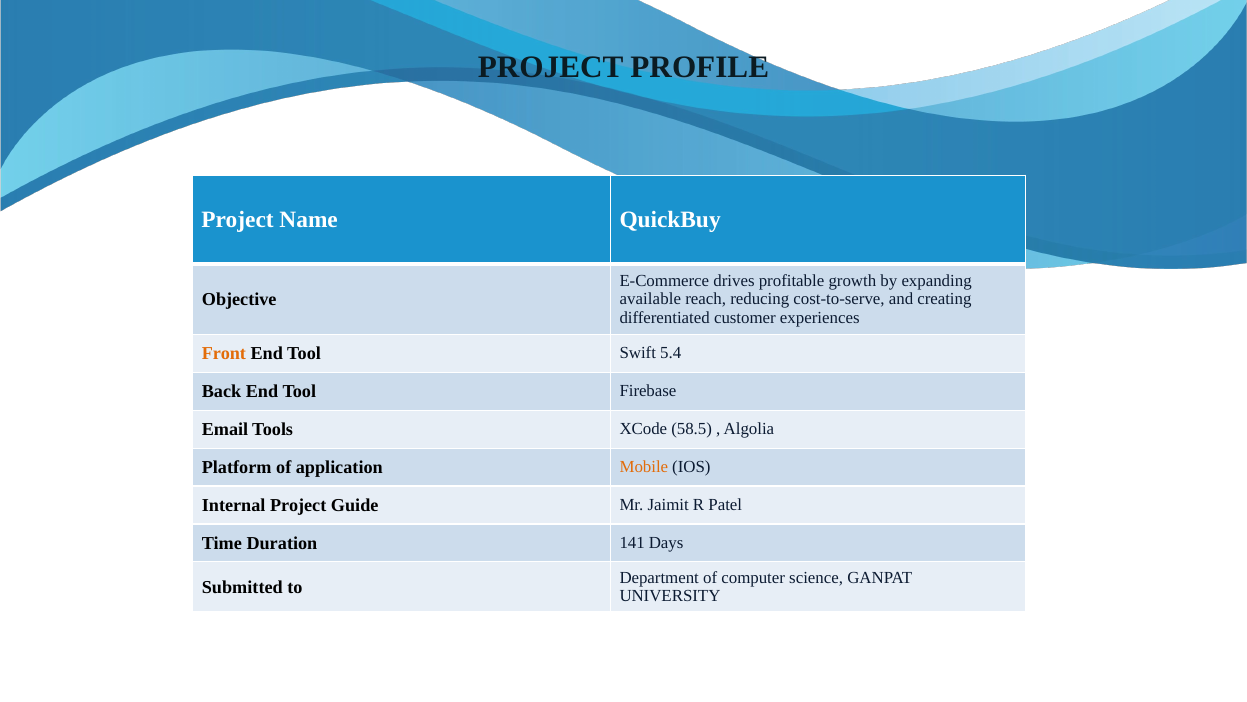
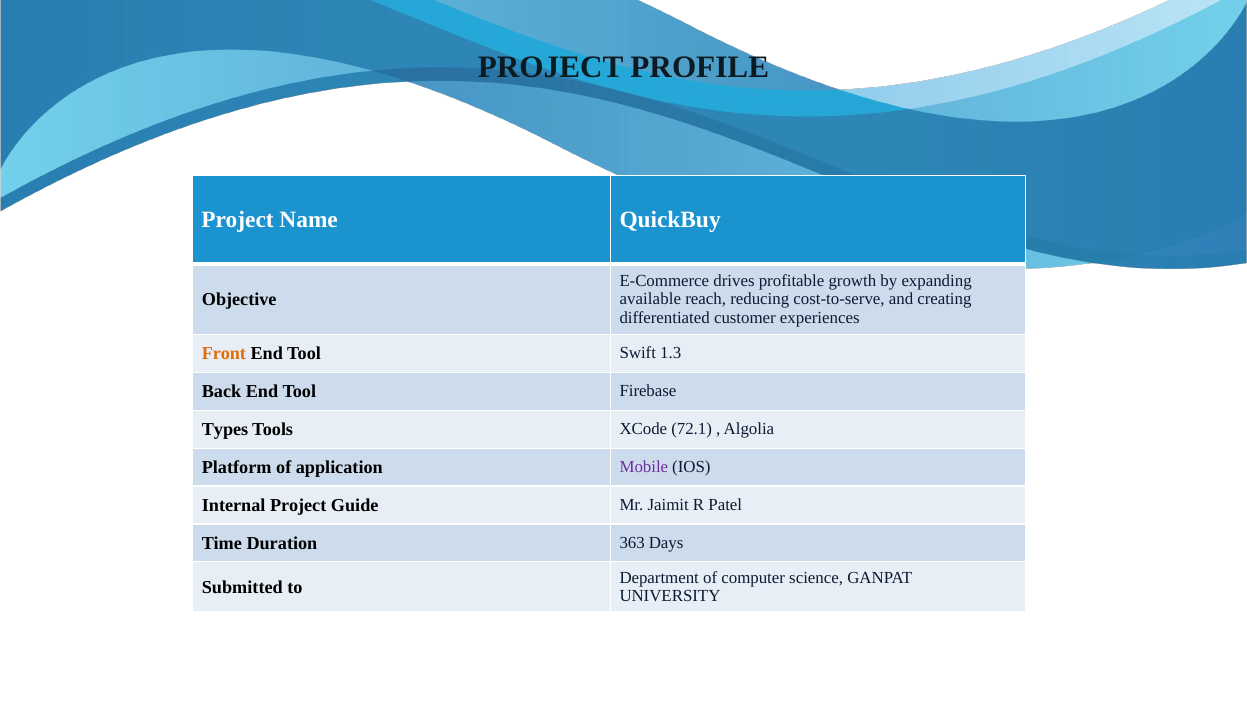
5.4: 5.4 -> 1.3 (671, 353)
Email: Email -> Types (225, 429)
58.5: 58.5 -> 72.1 (692, 429)
Mobile colour: orange -> purple (644, 467)
141: 141 -> 363 (632, 543)
